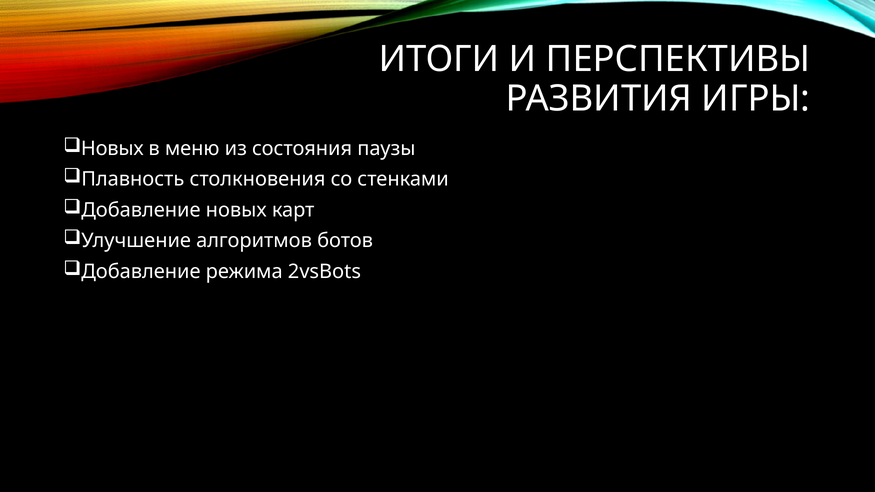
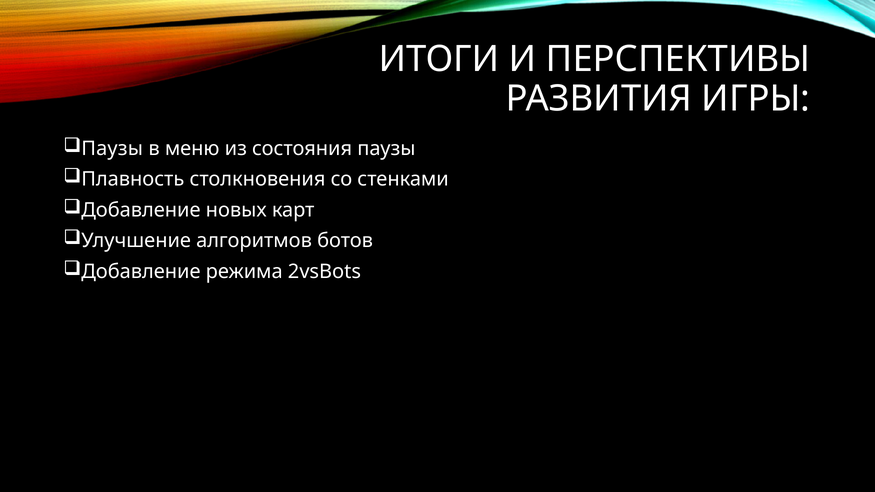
Новых: Новых -> Паузы (112, 149)
